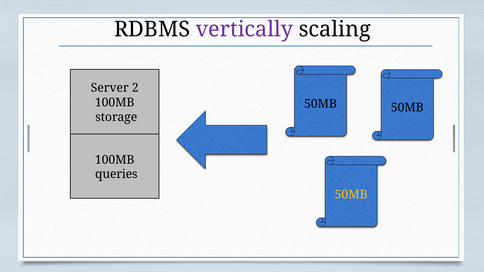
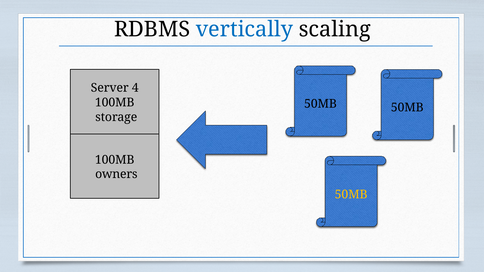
vertically colour: purple -> blue (244, 29)
2: 2 -> 4 (135, 88)
queries: queries -> owners (116, 174)
